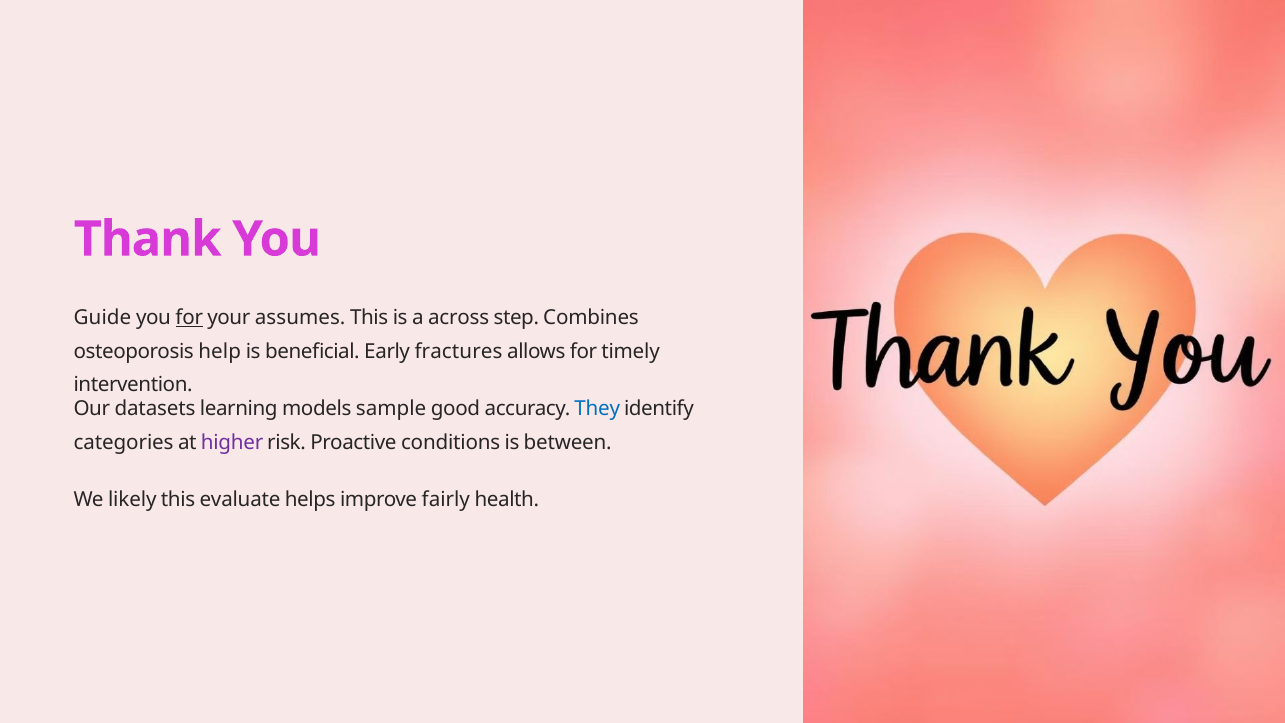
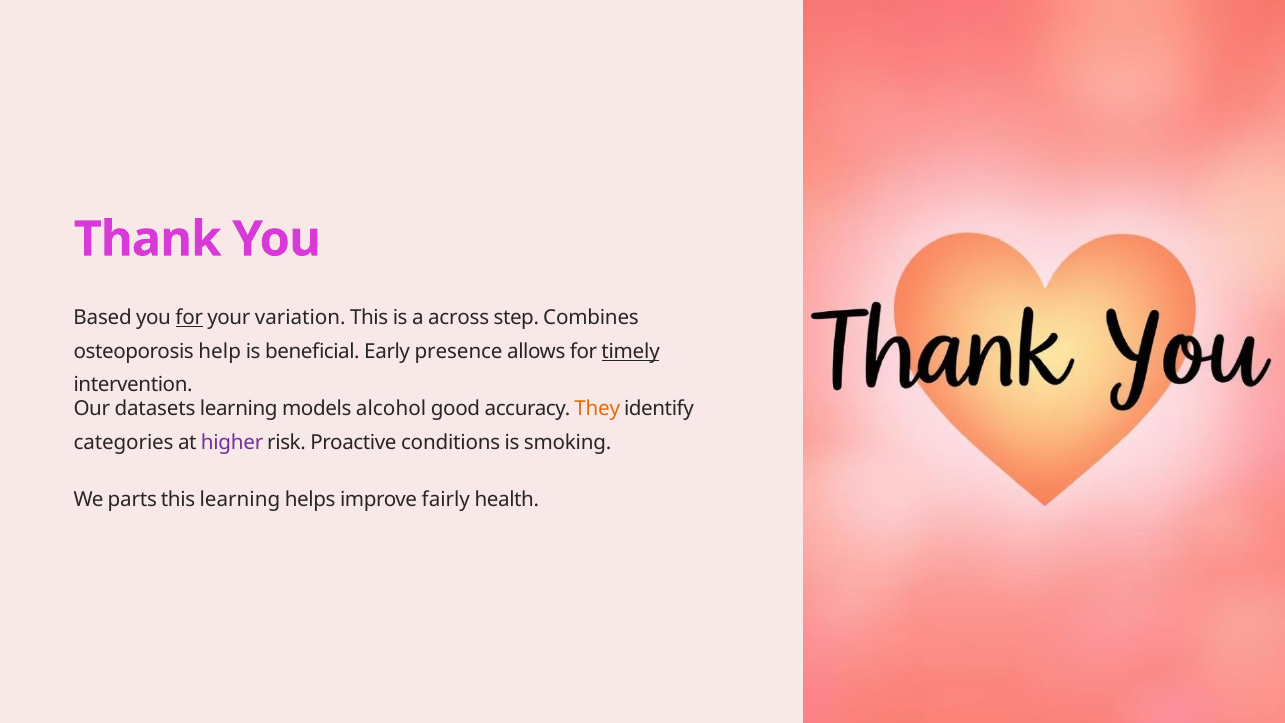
Guide: Guide -> Based (103, 318)
assumes: assumes -> variation (300, 318)
fractures: fractures -> presence (459, 351)
timely underline: none -> present (631, 351)
sample: sample -> alcohol (391, 409)
They colour: blue -> orange (597, 409)
between: between -> smoking (568, 442)
likely: likely -> parts (132, 500)
this evaluate: evaluate -> learning (240, 500)
